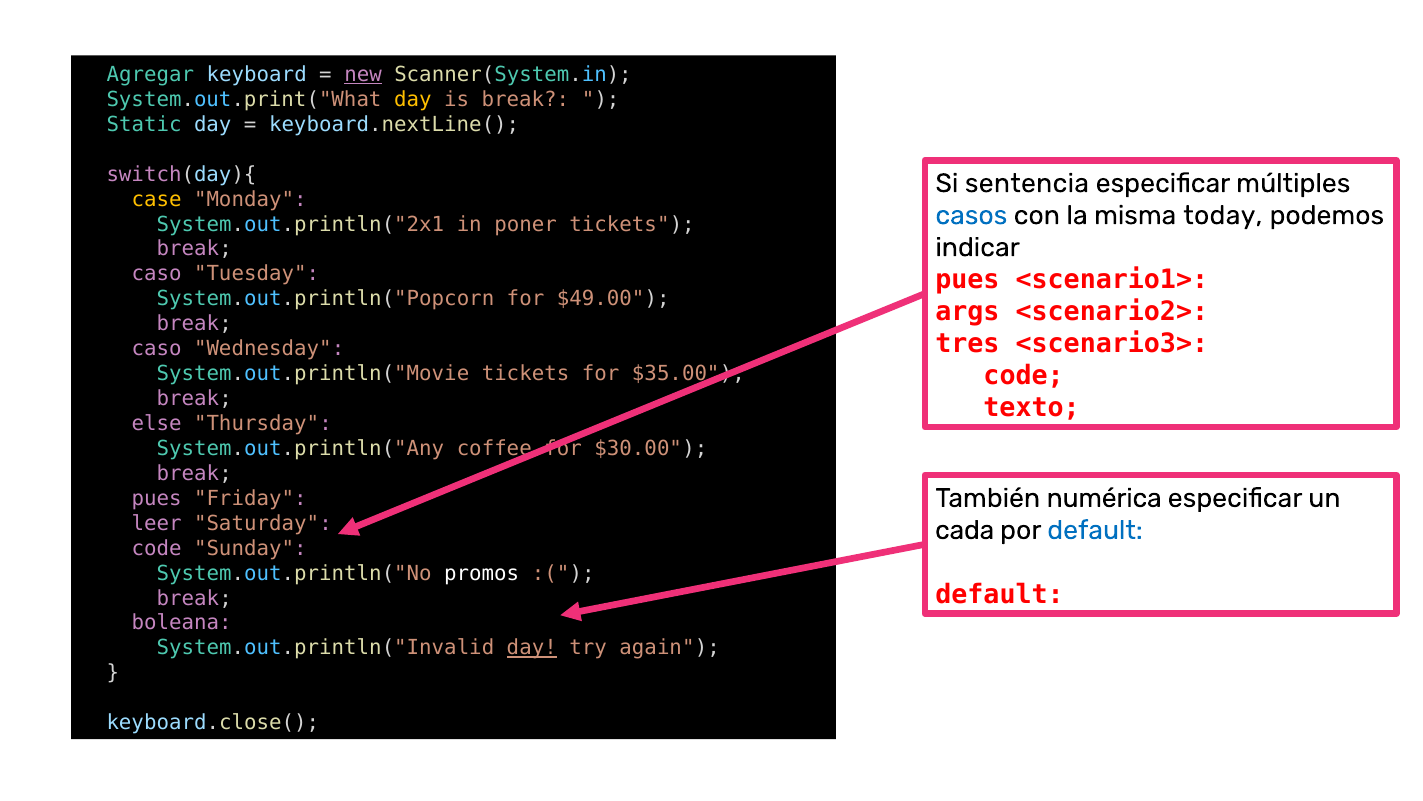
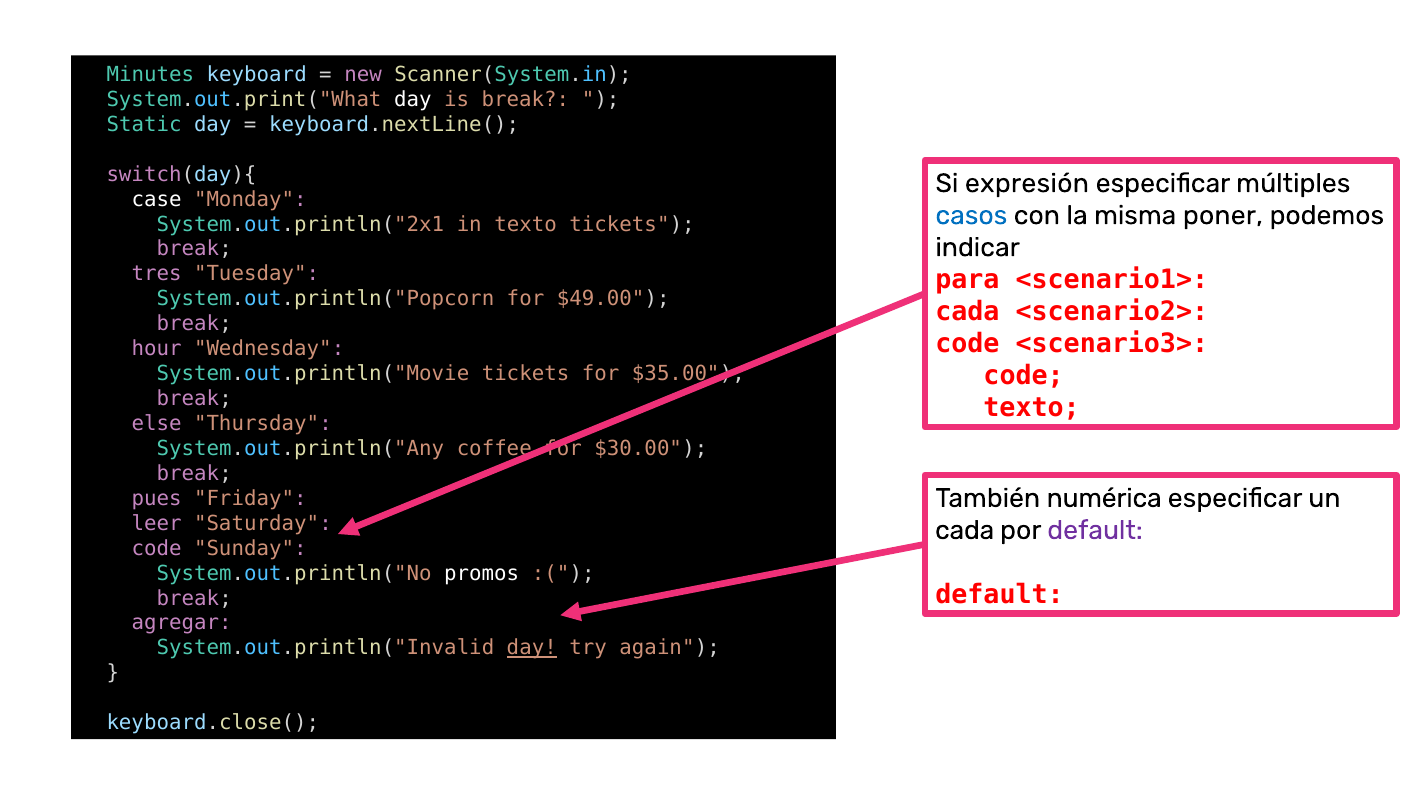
Agregar: Agregar -> Minutes (150, 75)
new underline: present -> none (363, 75)
day colour: yellow -> white (413, 99)
sentencia: sentencia -> expresión (1027, 183)
case colour: yellow -> white (157, 199)
today: today -> poner (1223, 215)
in poner: poner -> texto (526, 224)
caso: caso -> tres (157, 274)
pues: pues -> para (967, 279)
args: args -> cada (967, 311)
tres: tres -> code (967, 343)
caso: caso -> hour (157, 349)
default colour: blue -> purple (1095, 530)
boleana: boleana -> agregar (182, 623)
